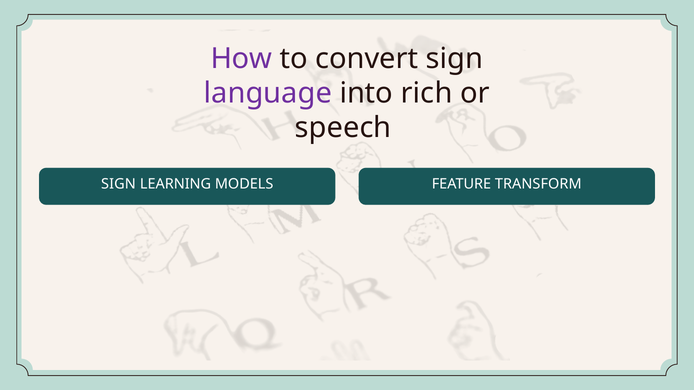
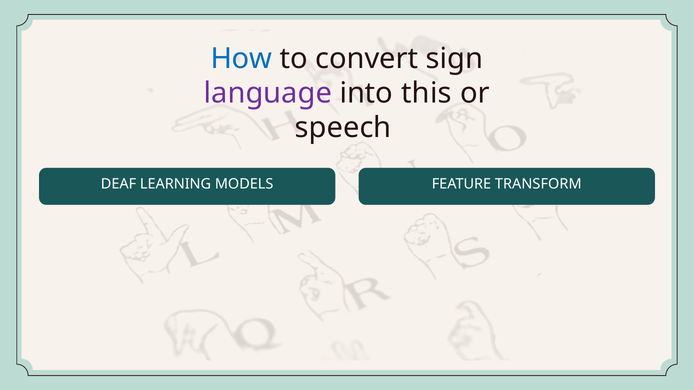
How colour: purple -> blue (241, 59)
rich: rich -> this (427, 93)
SIGN: SIGN -> DEAF (119, 184)
